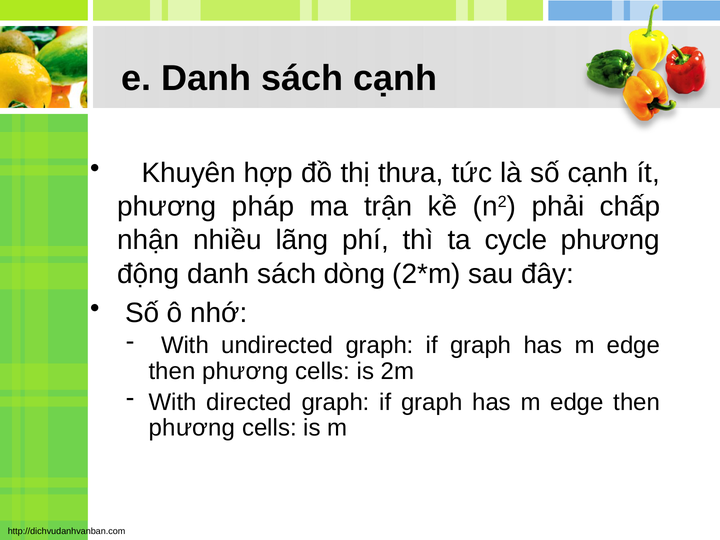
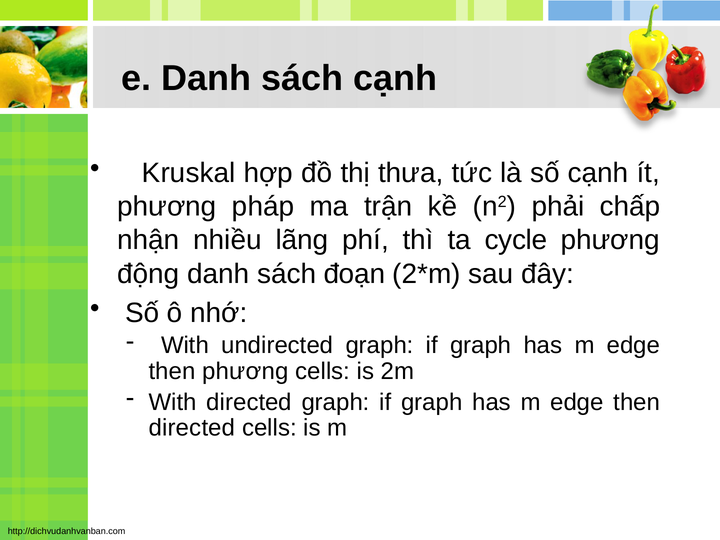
Khuyên: Khuyên -> Kruskal (189, 173)
dòng: dòng -> đoạn (354, 274)
phương: phương -> directed (192, 428)
